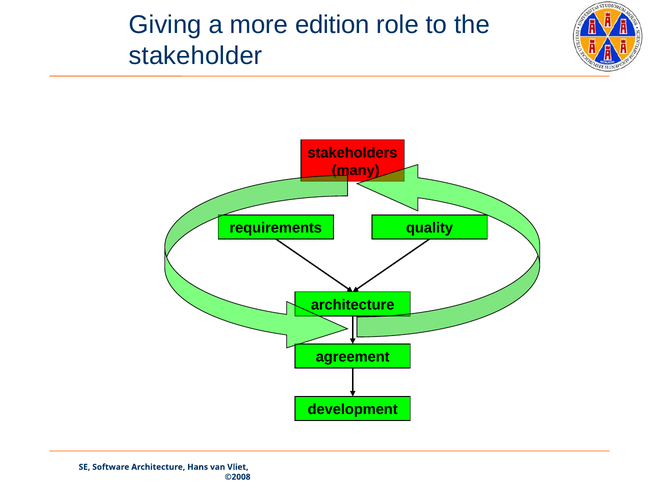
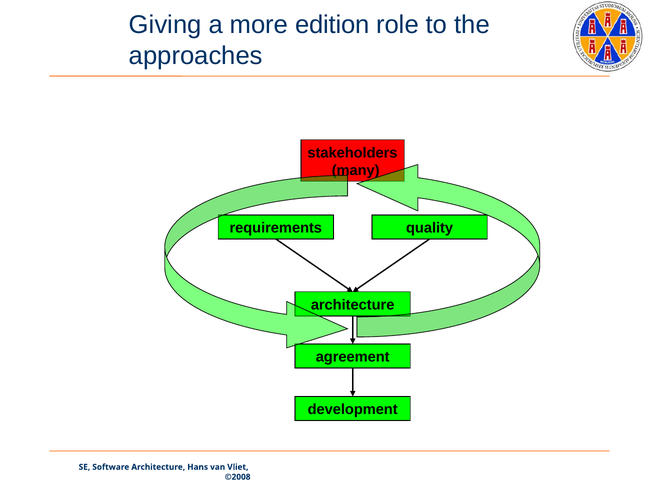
stakeholder: stakeholder -> approaches (196, 56)
